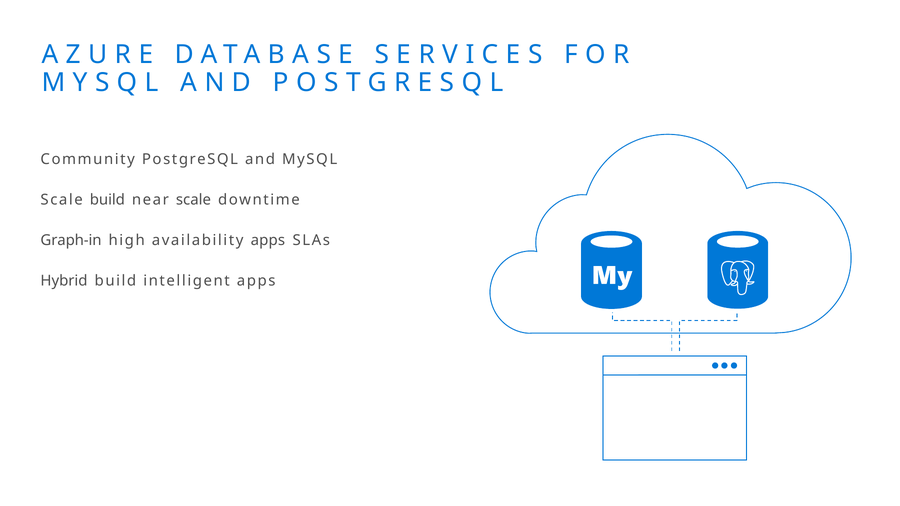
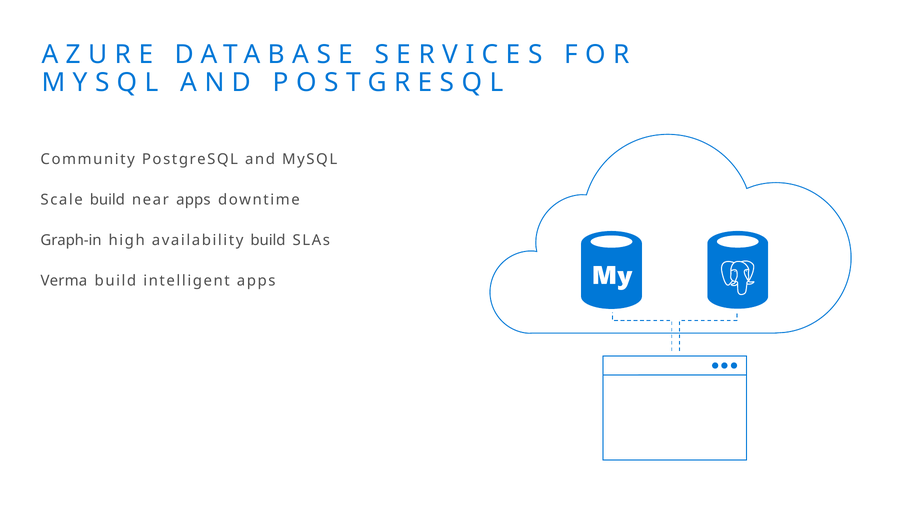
near scale: scale -> apps (193, 200)
availability apps: apps -> build (268, 241)
Hybrid: Hybrid -> Verma (64, 281)
